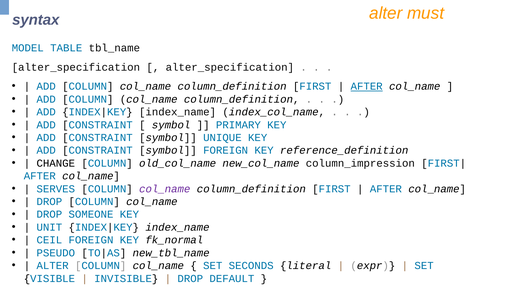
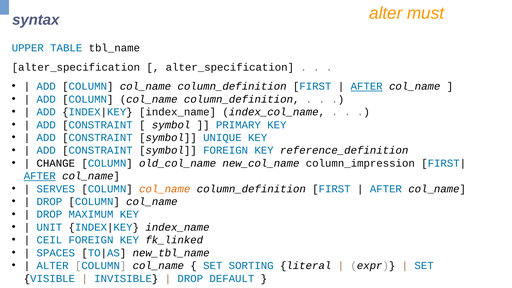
MODEL: MODEL -> UPPER (28, 48)
AFTER underline: none -> present (40, 176)
col_name colour: purple -> orange (165, 189)
SOMEONE: SOMEONE -> MAXIMUM (91, 214)
fk_normal: fk_normal -> fk_linked (174, 240)
PSEUDO: PSEUDO -> SPACES (56, 253)
SECONDS: SECONDS -> SORTING (251, 266)
